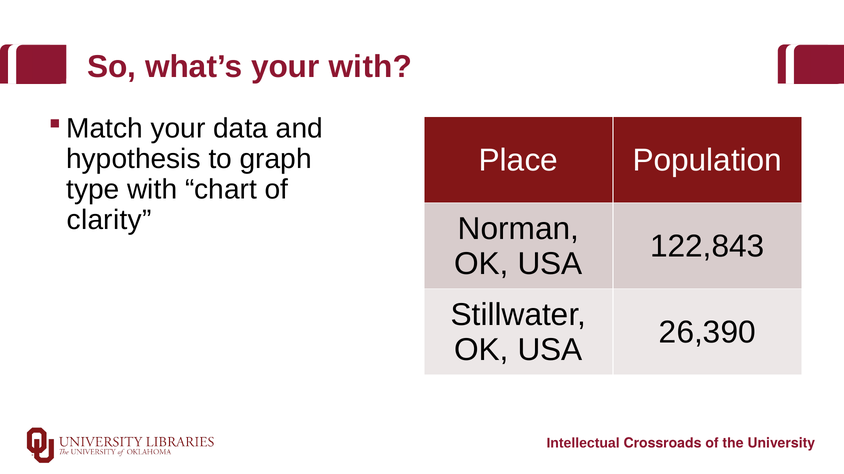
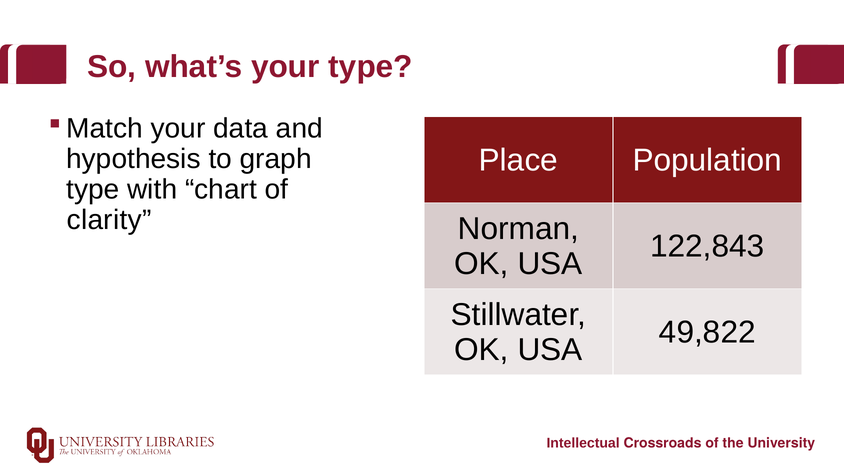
your with: with -> type (371, 67)
26,390: 26,390 -> 49,822 (707, 333)
